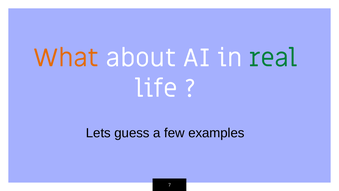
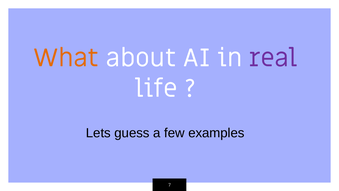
real colour: green -> purple (273, 58)
